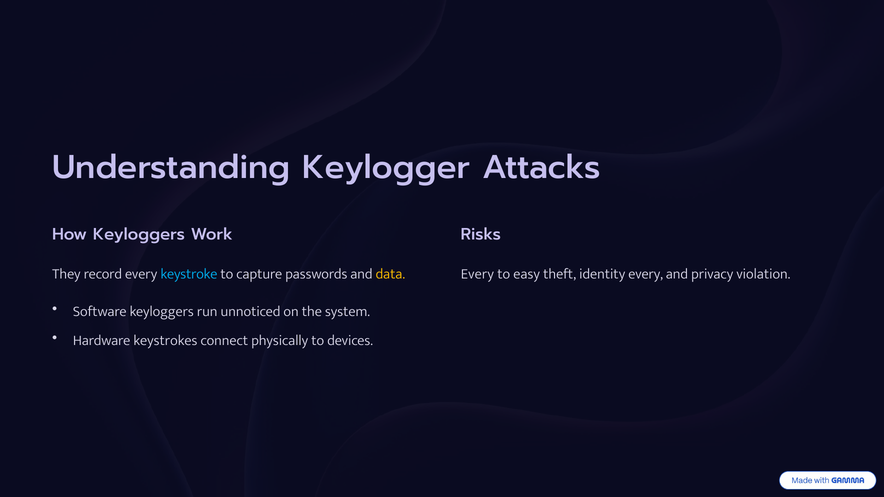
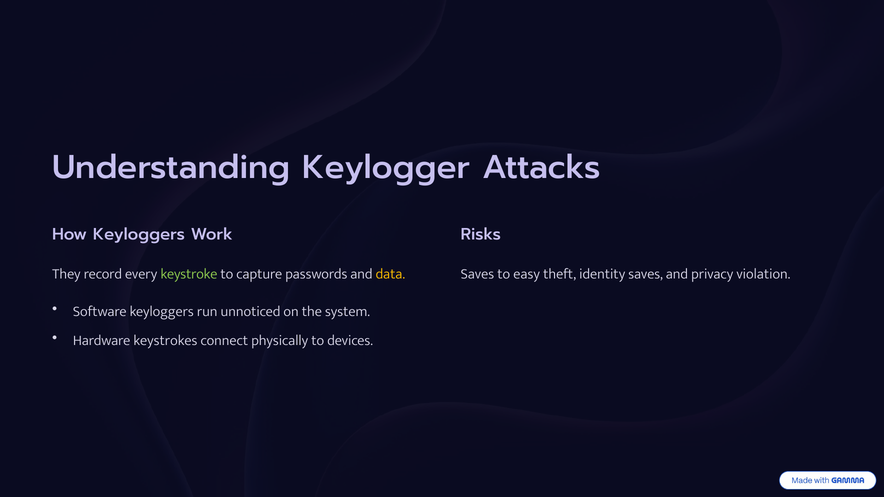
keystroke colour: light blue -> light green (189, 274)
Every: Every -> Saves (477, 274)
identity every: every -> saves (646, 274)
